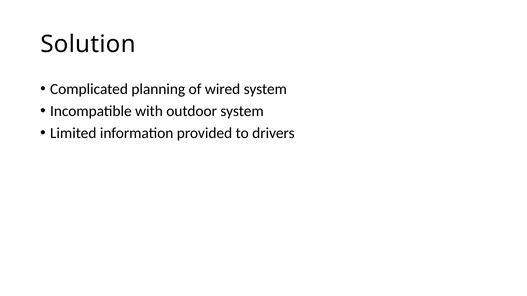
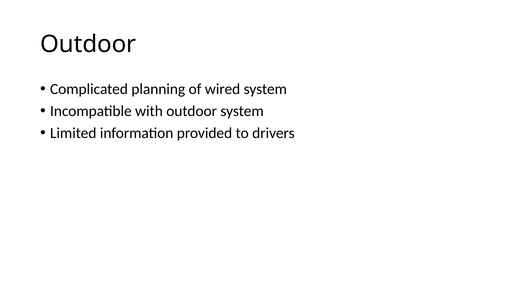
Solution: Solution -> Outdoor (88, 44)
